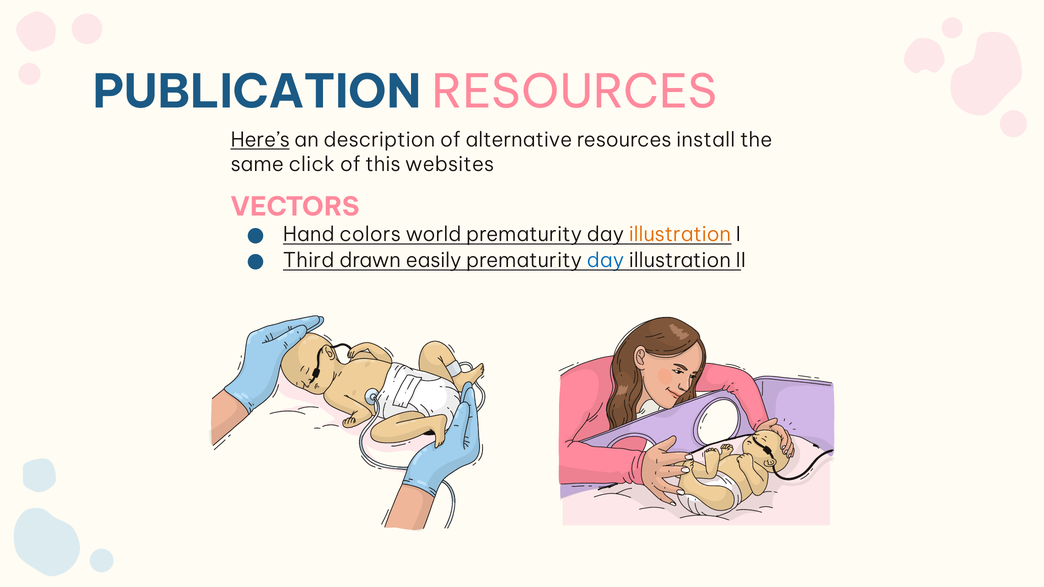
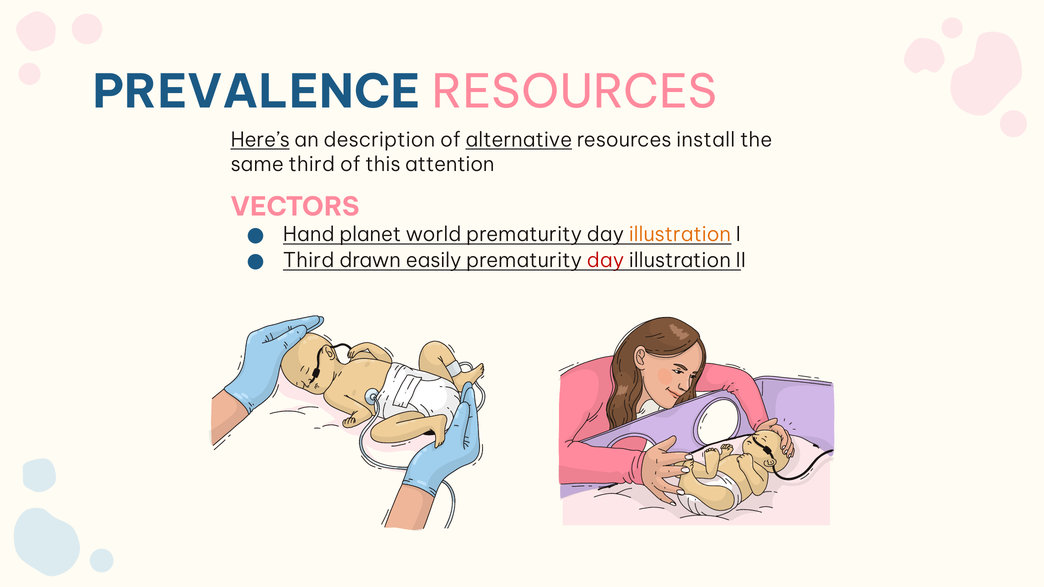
PUBLICATION: PUBLICATION -> PREVALENCE (257, 92)
alternative underline: none -> present (519, 140)
same click: click -> third (312, 165)
websites: websites -> attention (450, 165)
colors: colors -> planet (370, 235)
day colour: blue -> red (605, 261)
